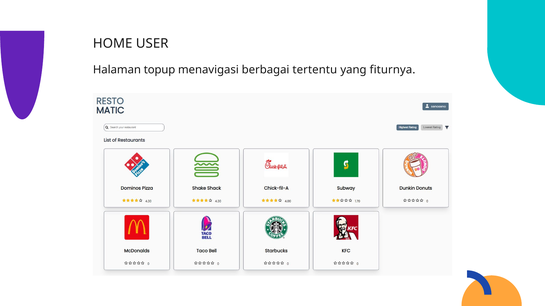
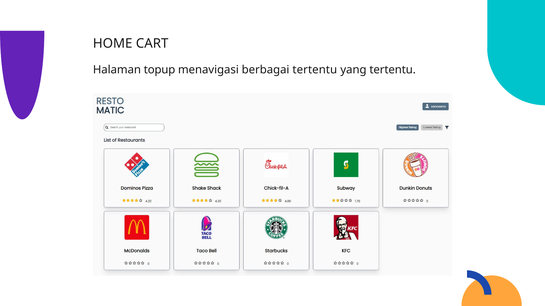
USER: USER -> CART (152, 44)
yang fiturnya: fiturnya -> tertentu (393, 70)
